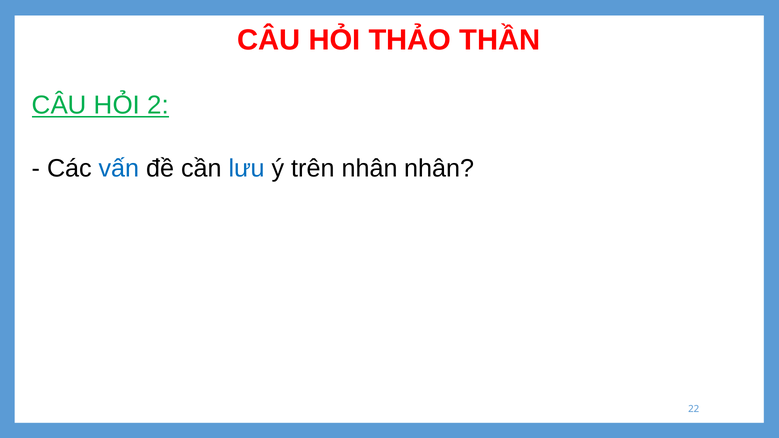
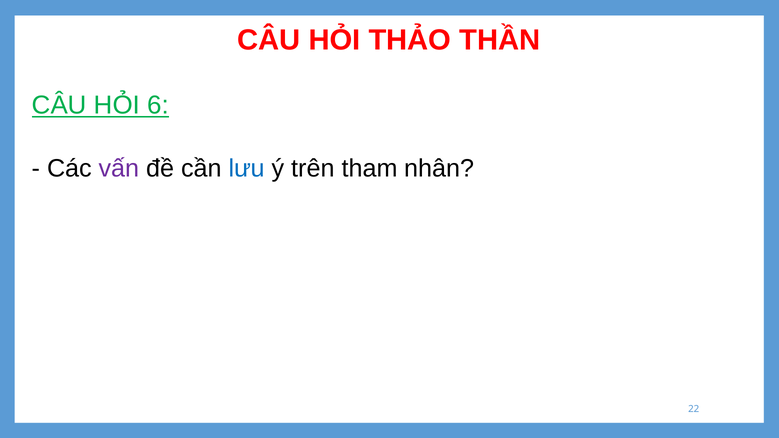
2: 2 -> 6 (158, 105)
vấn colour: blue -> purple (119, 169)
trên nhân: nhân -> tham (370, 169)
